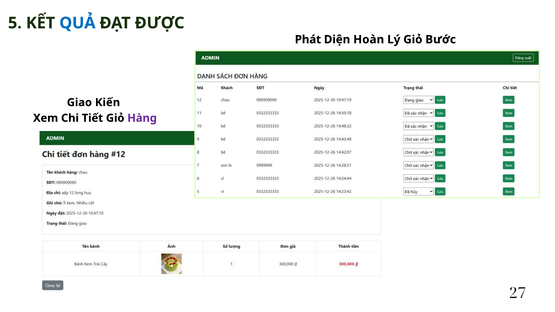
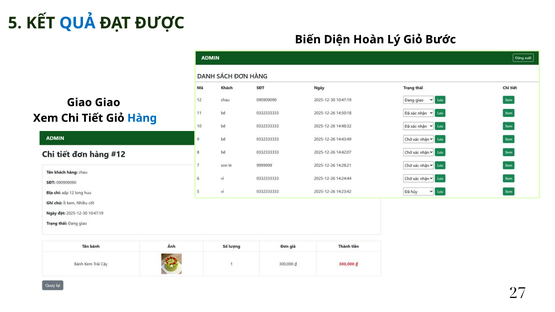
Phát: Phát -> Biến (308, 40)
Giao Kiến: Kiến -> Giao (108, 103)
Hàng colour: purple -> blue (142, 118)
